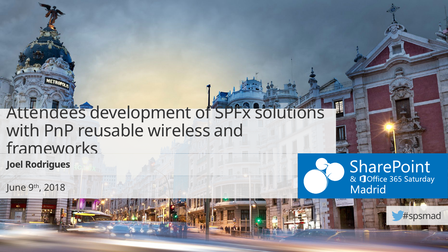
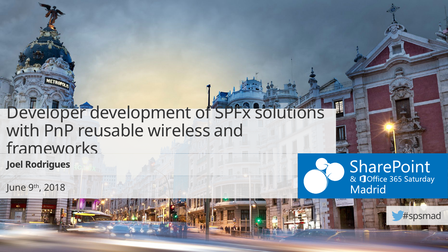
Attendees: Attendees -> Developer (46, 113)
